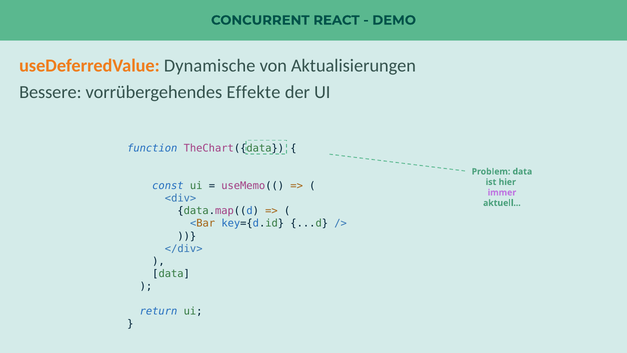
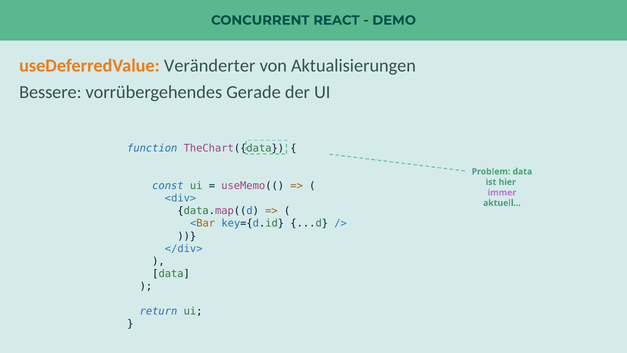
Dynamische: Dynamische -> Veränderter (210, 66)
Effekte: Effekte -> Gerade (254, 92)
